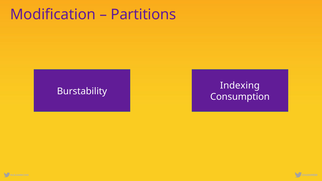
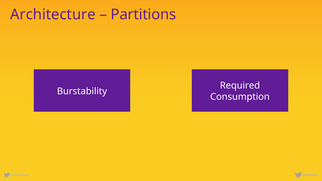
Modification: Modification -> Architecture (53, 15)
Indexing: Indexing -> Required (240, 86)
